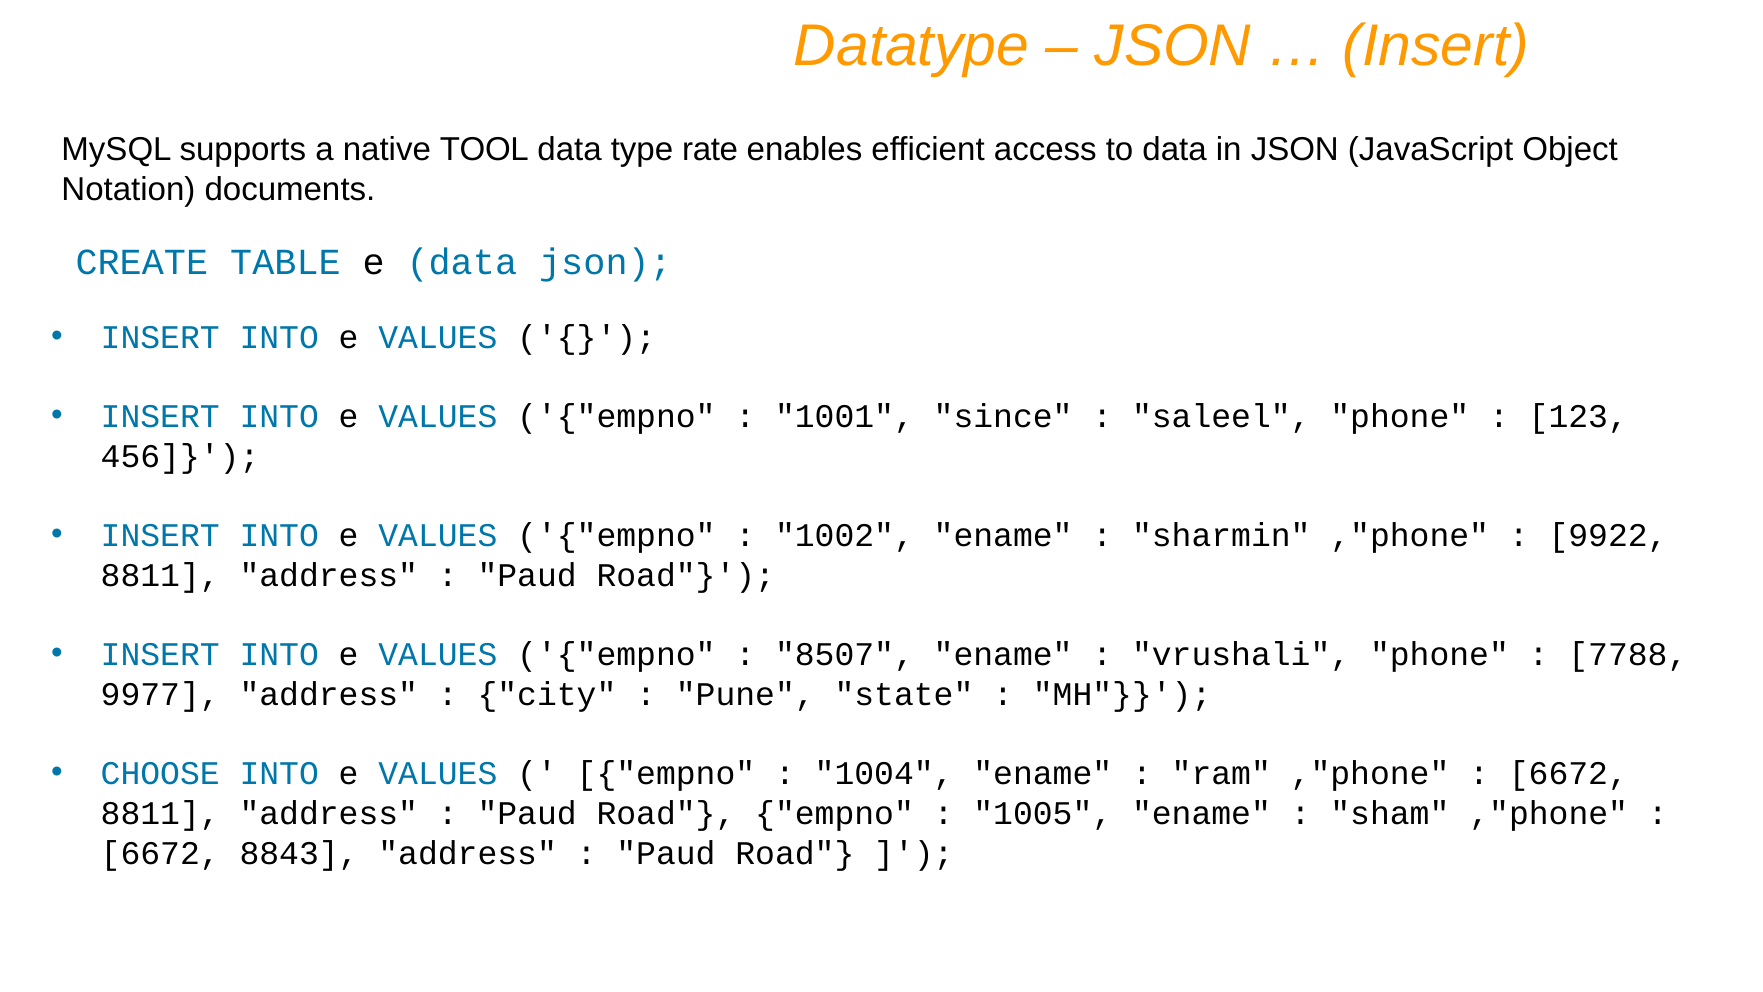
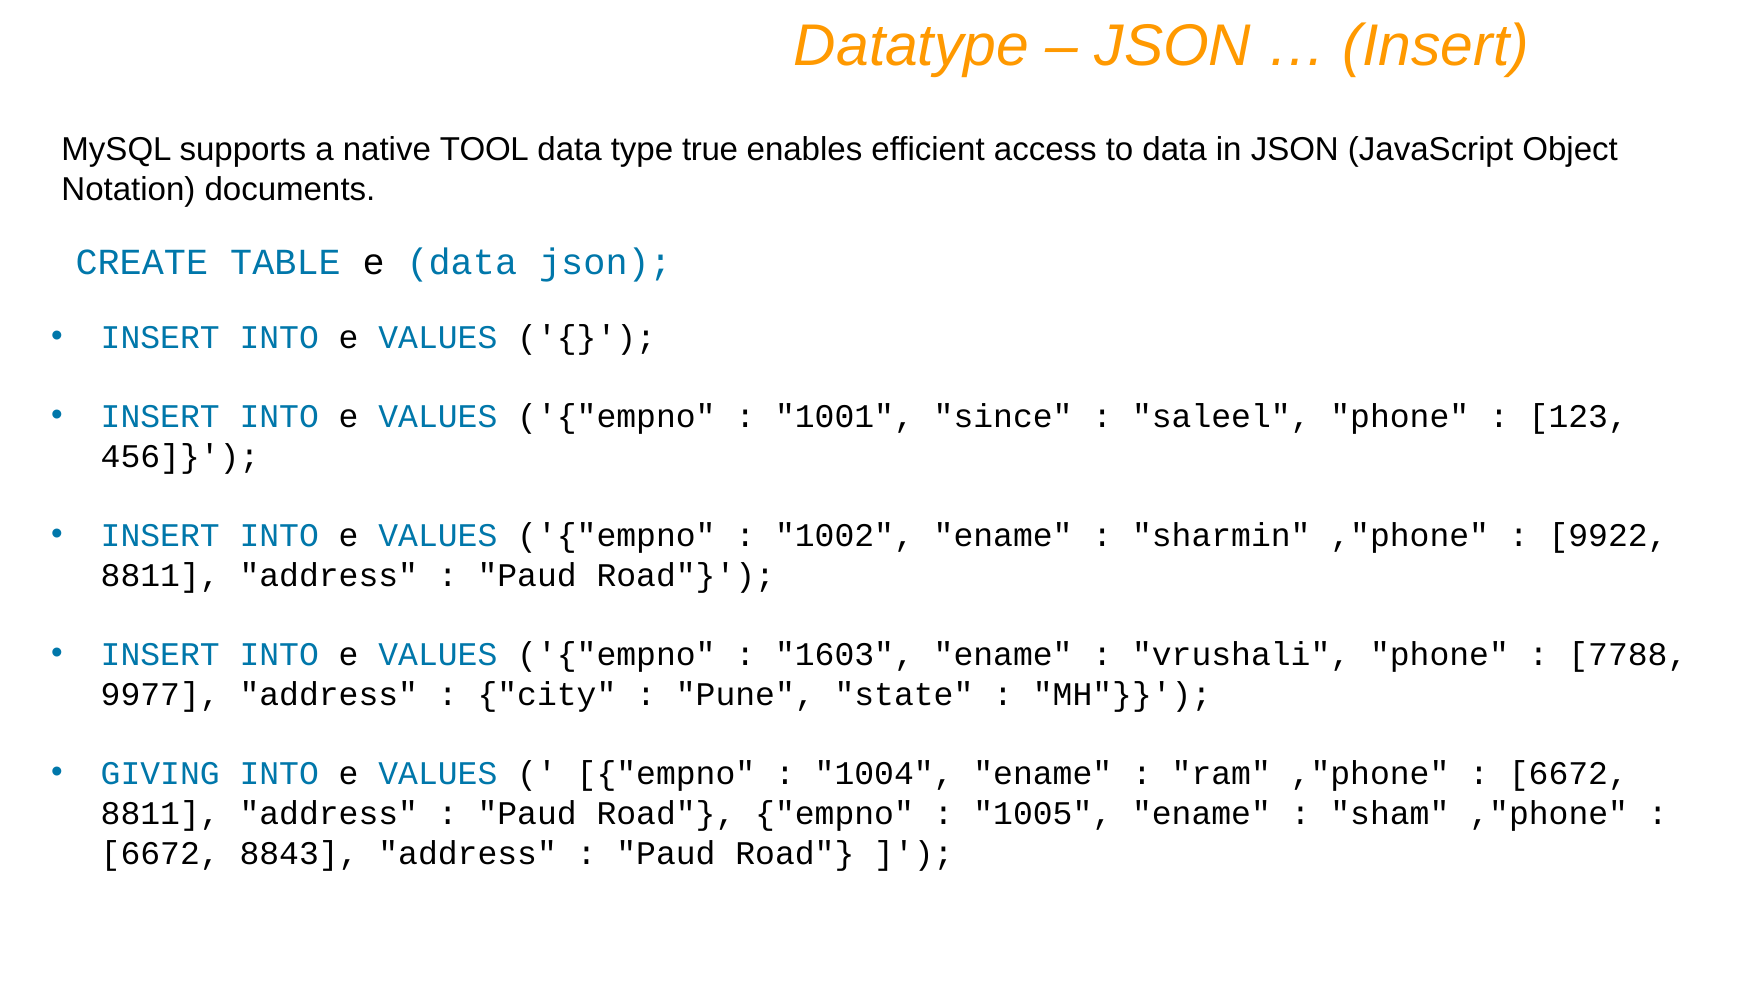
rate: rate -> true (710, 150)
8507: 8507 -> 1603 (844, 655)
CHOOSE: CHOOSE -> GIVING (160, 774)
